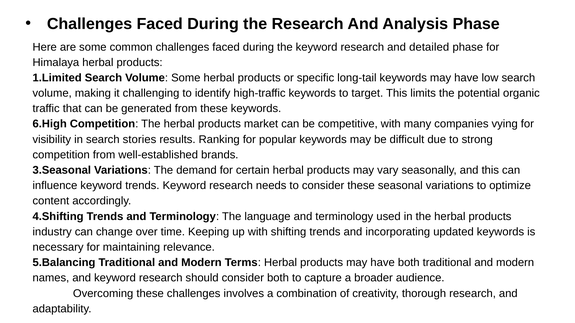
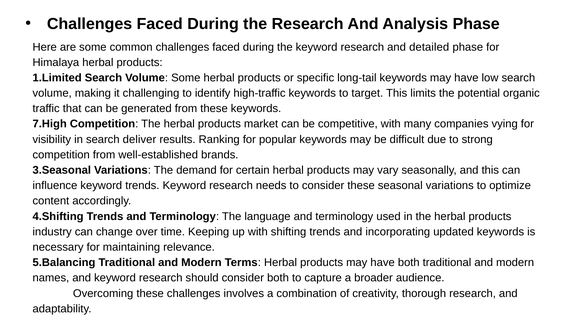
6.High: 6.High -> 7.High (50, 124)
stories: stories -> deliver (139, 140)
